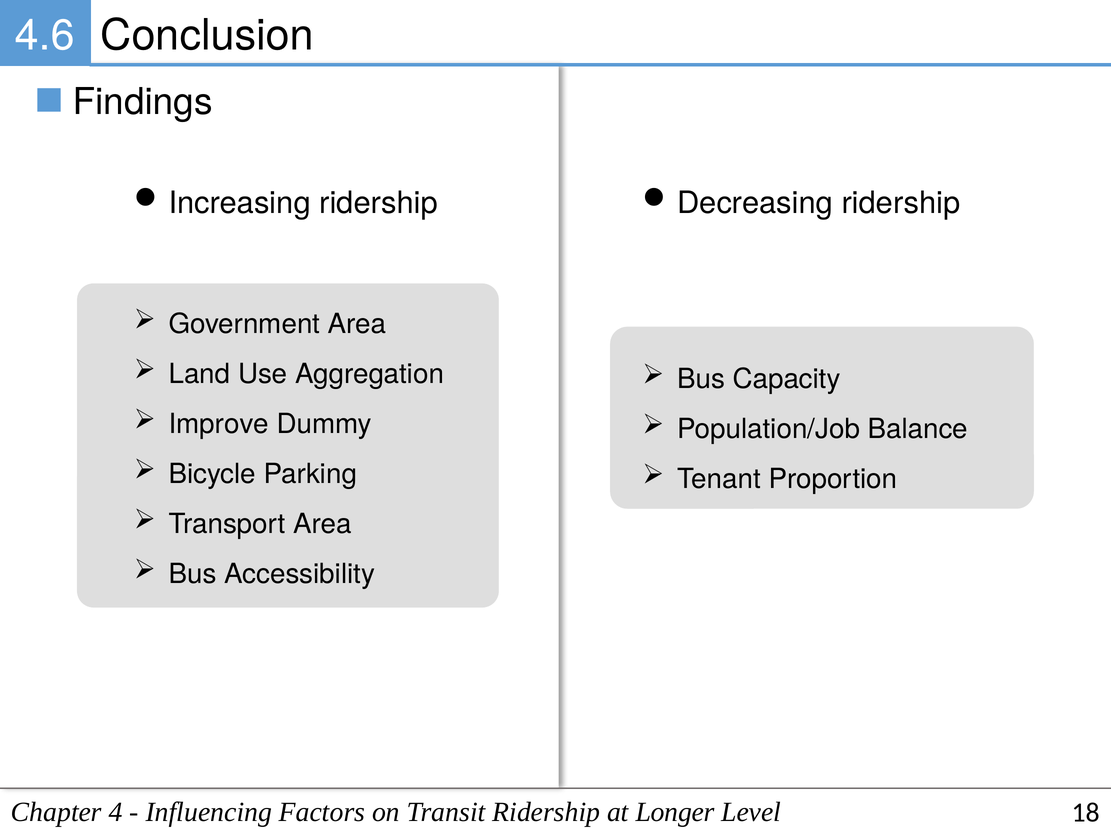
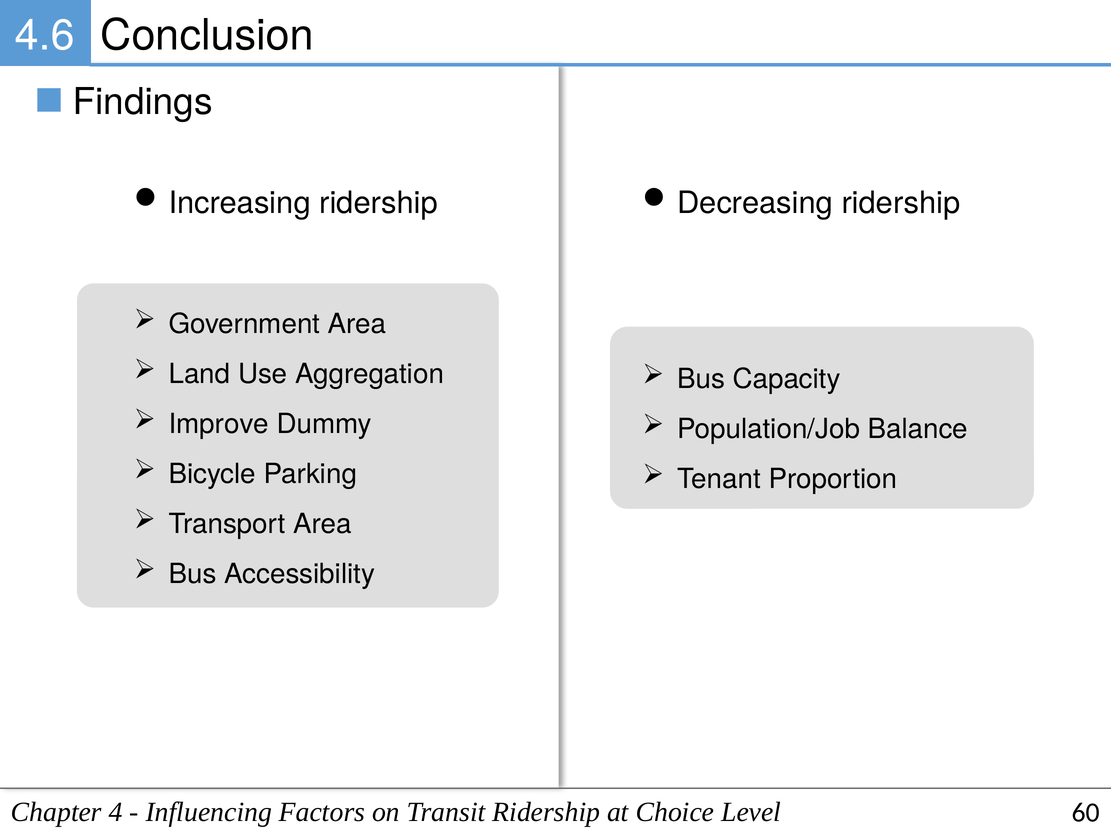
Longer: Longer -> Choice (675, 812)
18: 18 -> 60 (1086, 813)
